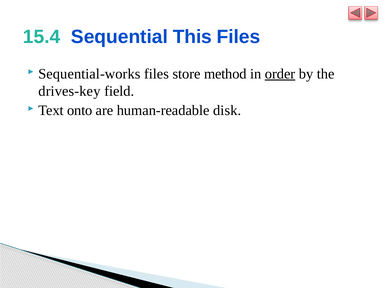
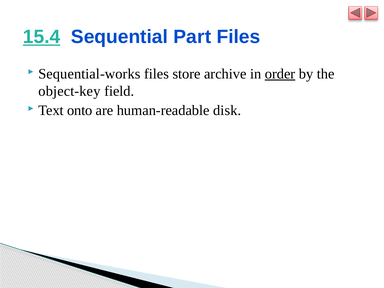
15.4 underline: none -> present (42, 37)
This: This -> Part (192, 37)
method: method -> archive (225, 74)
drives-key: drives-key -> object-key (69, 91)
